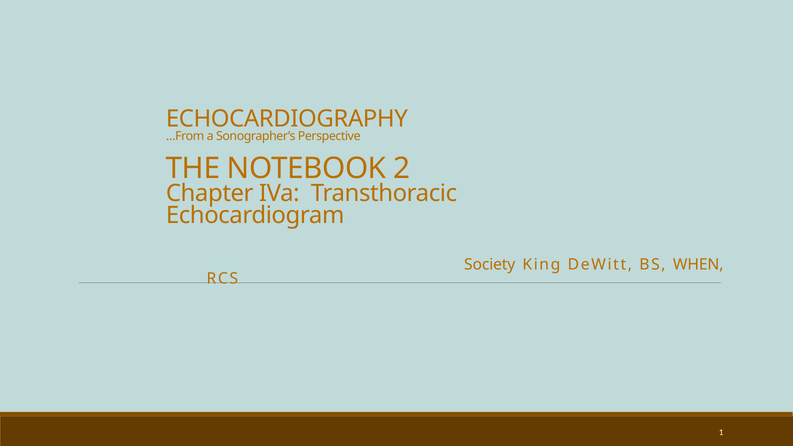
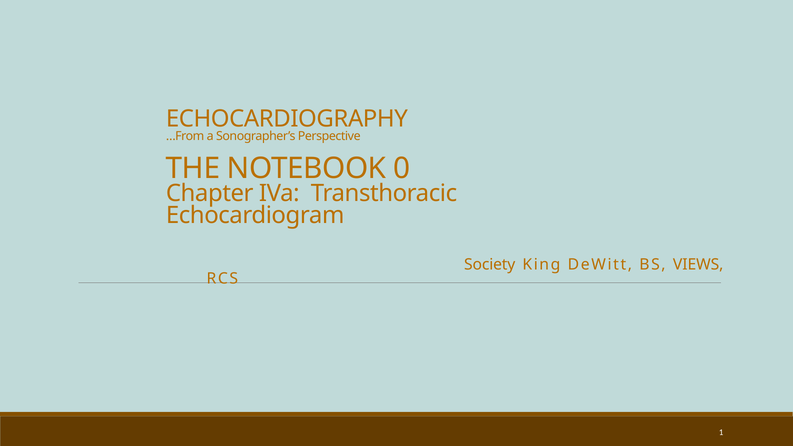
2: 2 -> 0 (402, 168)
WHEN: WHEN -> VIEWS (698, 265)
